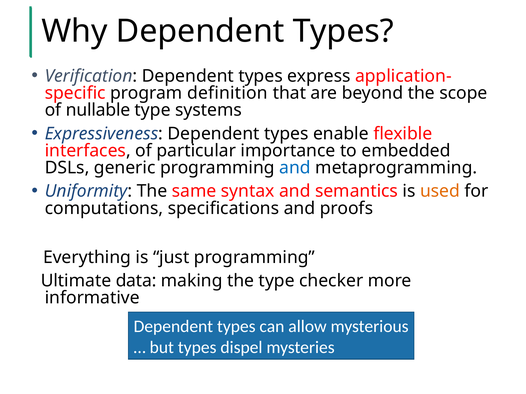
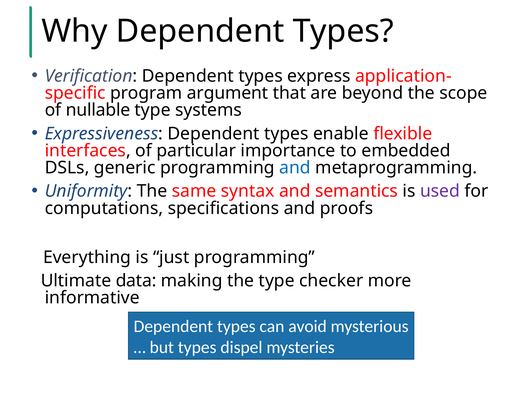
definition: definition -> argument (228, 93)
used colour: orange -> purple (440, 191)
allow: allow -> avoid (308, 327)
